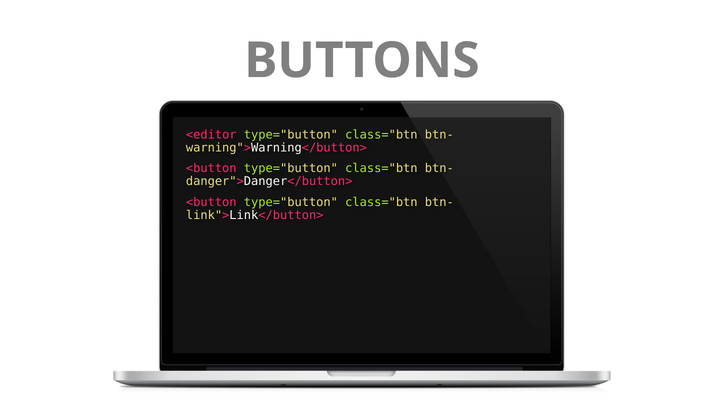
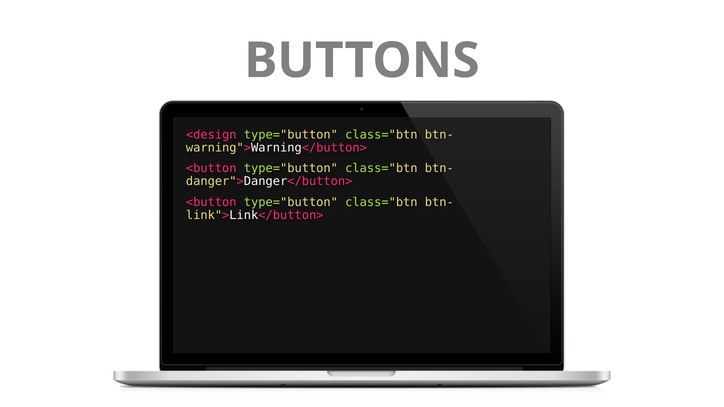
<editor: <editor -> <design (211, 135)
